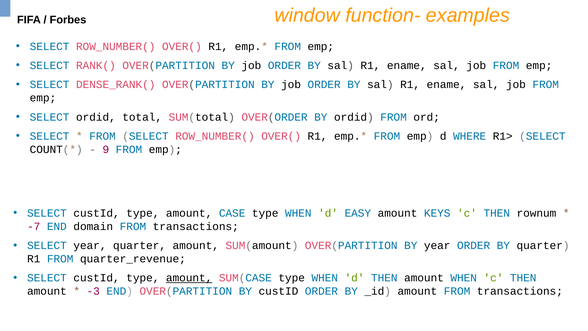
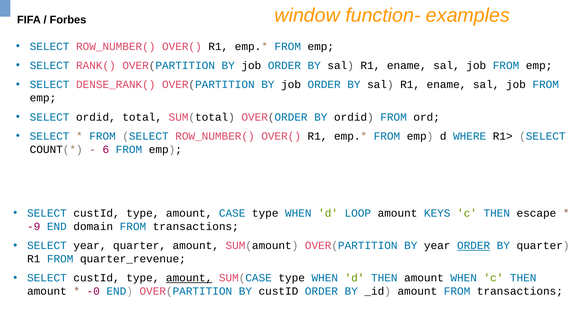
9: 9 -> 6 (106, 149)
EASY: EASY -> LOOP (358, 213)
rownum: rownum -> escape (536, 213)
-7: -7 -> -9 (34, 226)
ORDER underline: none -> present (474, 245)
-3: -3 -> -0 (93, 291)
